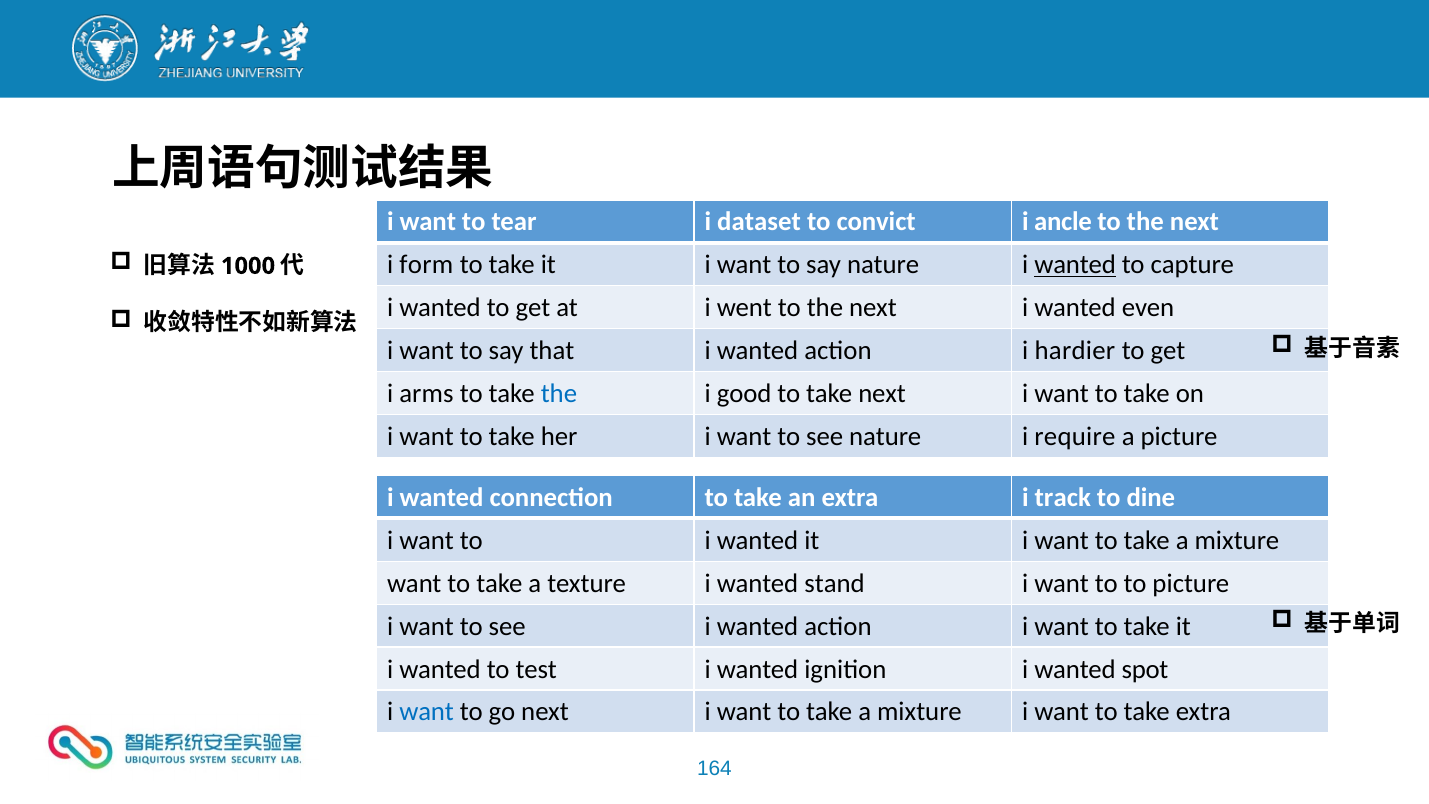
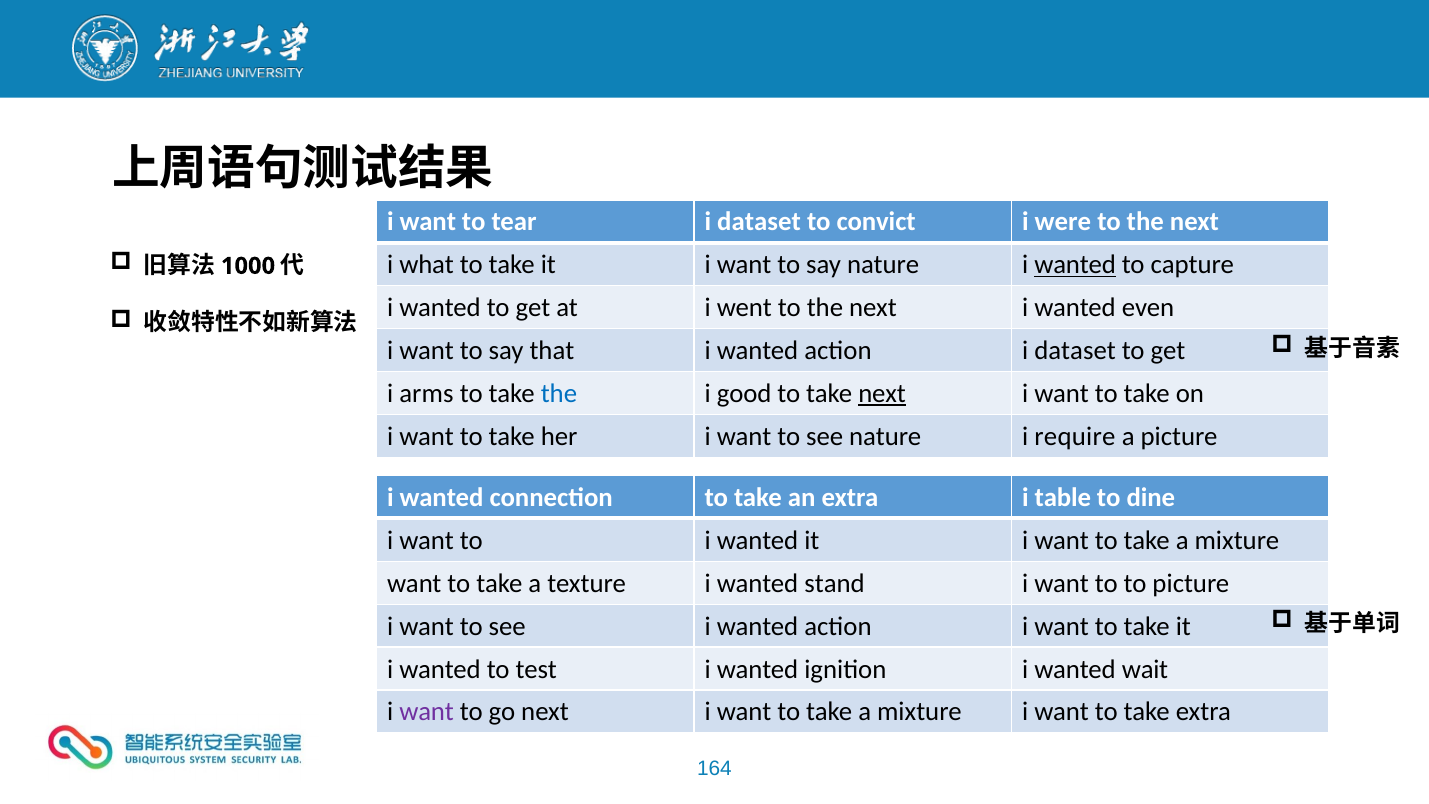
ancle: ancle -> were (1063, 222)
form: form -> what (427, 265)
action i hardier: hardier -> dataset (1075, 351)
next underline: none -> present (882, 394)
track: track -> table (1063, 497)
spot: spot -> wait (1145, 669)
want colour: blue -> purple (427, 712)
